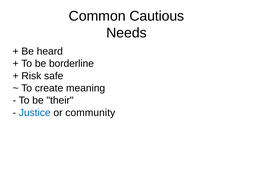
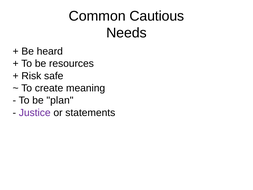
borderline: borderline -> resources (71, 63)
their: their -> plan (60, 100)
Justice colour: blue -> purple (35, 112)
community: community -> statements (90, 112)
